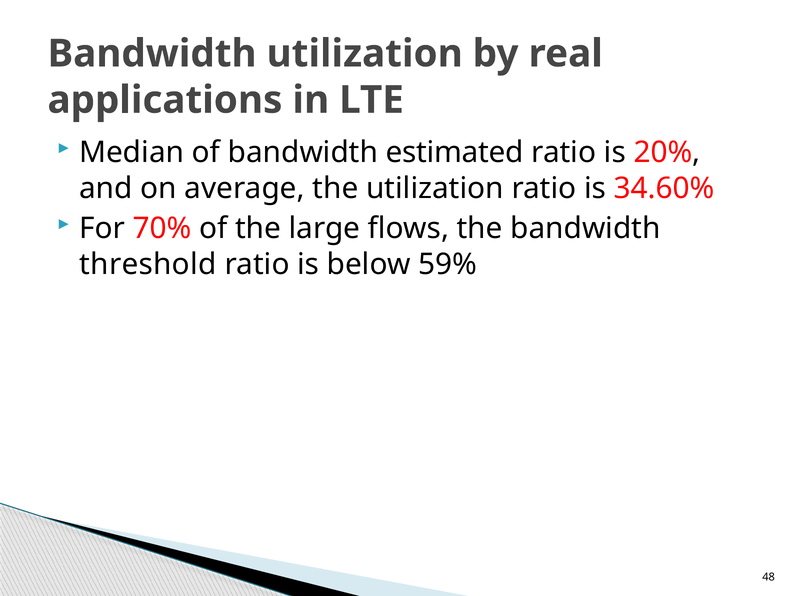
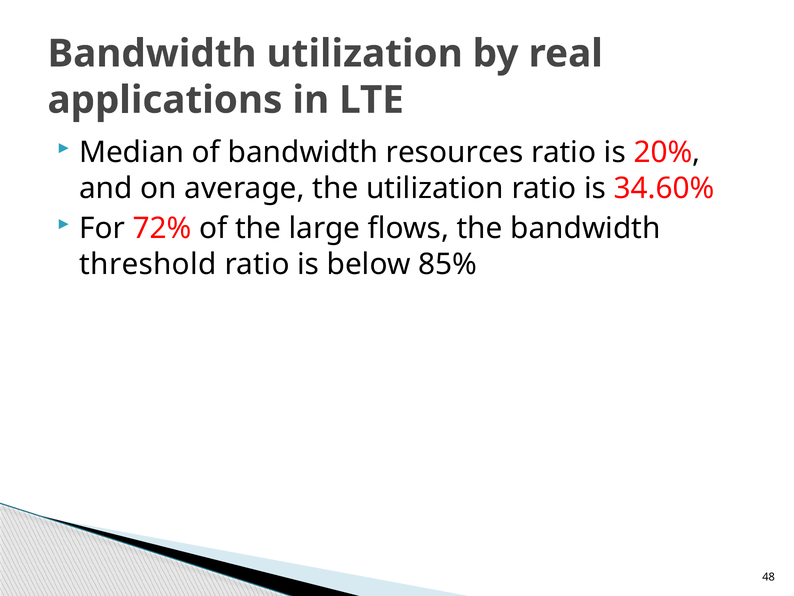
estimated: estimated -> resources (455, 153)
70%: 70% -> 72% (162, 228)
59%: 59% -> 85% (448, 264)
